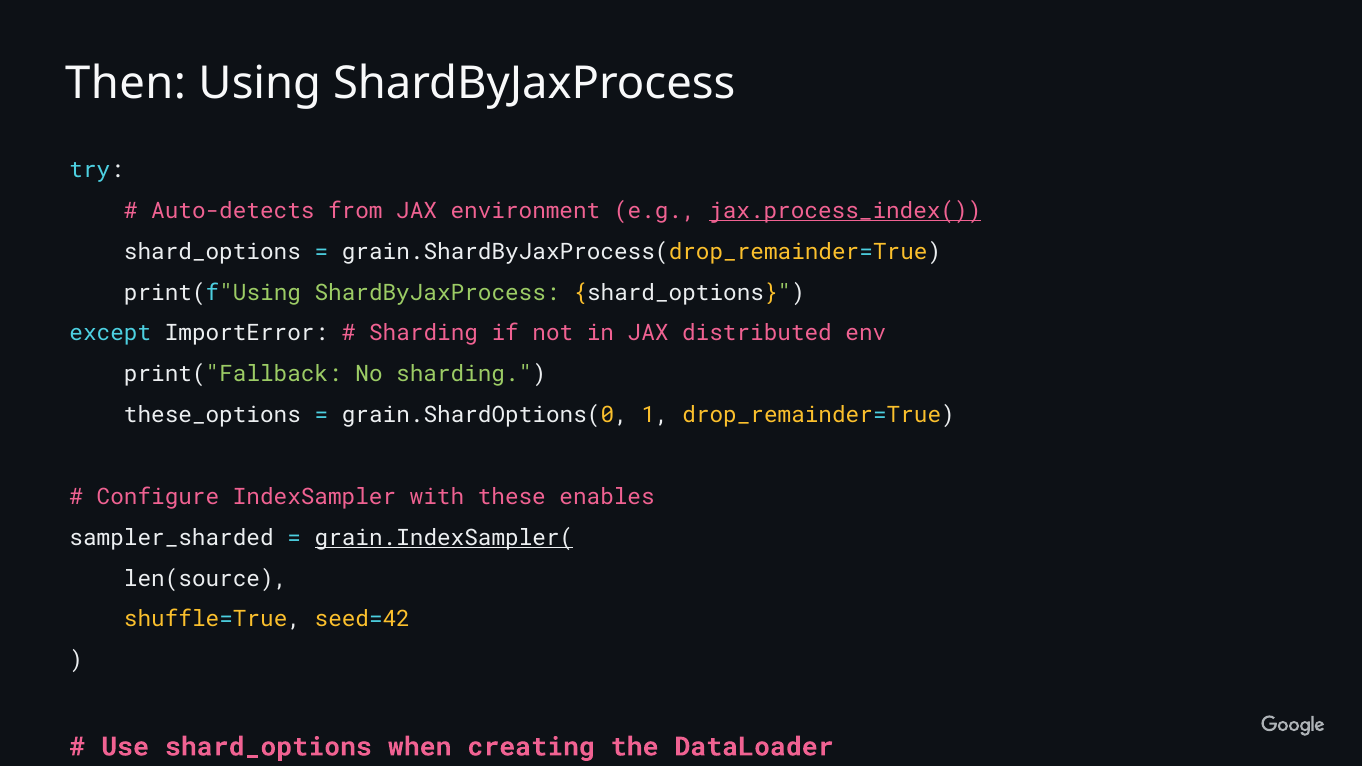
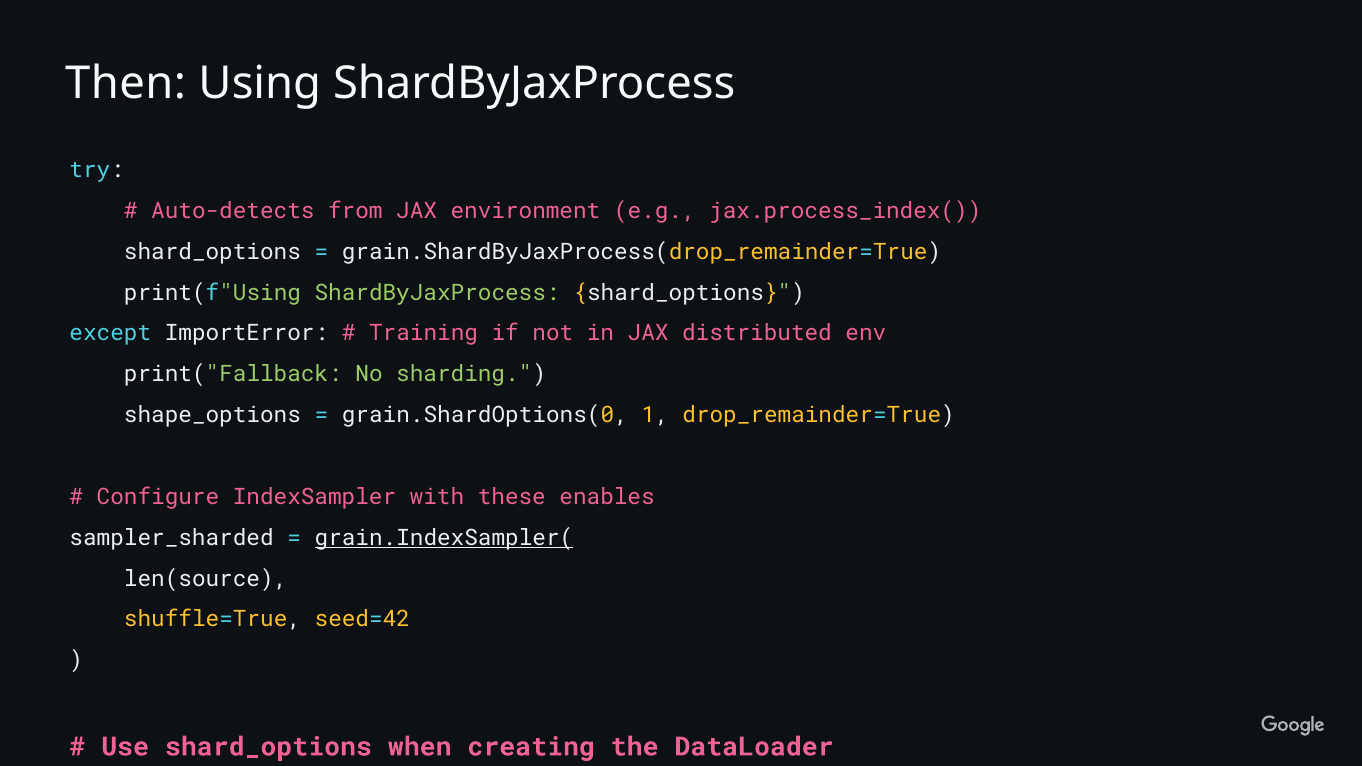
jax.process_index( underline: present -> none (845, 211)
Sharding: Sharding -> Training (424, 333)
these_options: these_options -> shape_options (212, 415)
